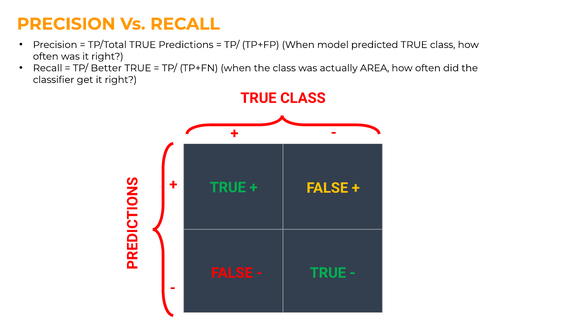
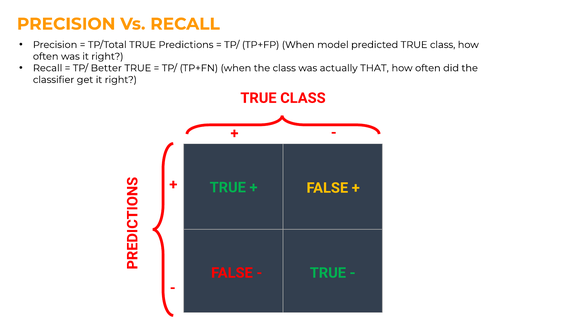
AREA: AREA -> THAT (374, 68)
